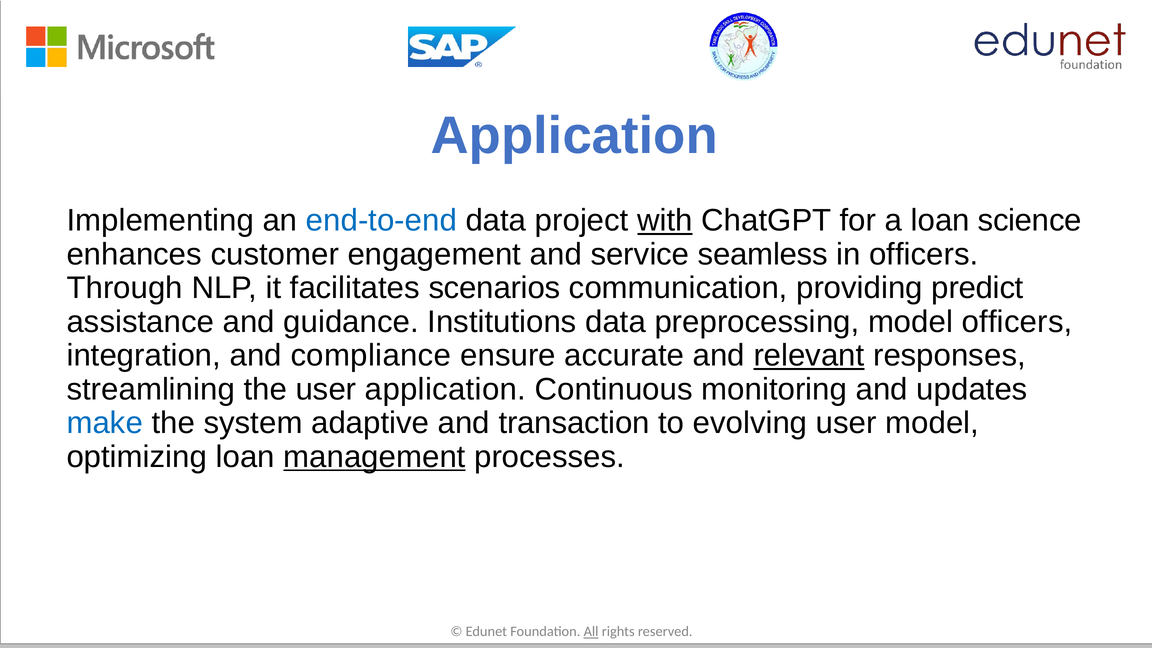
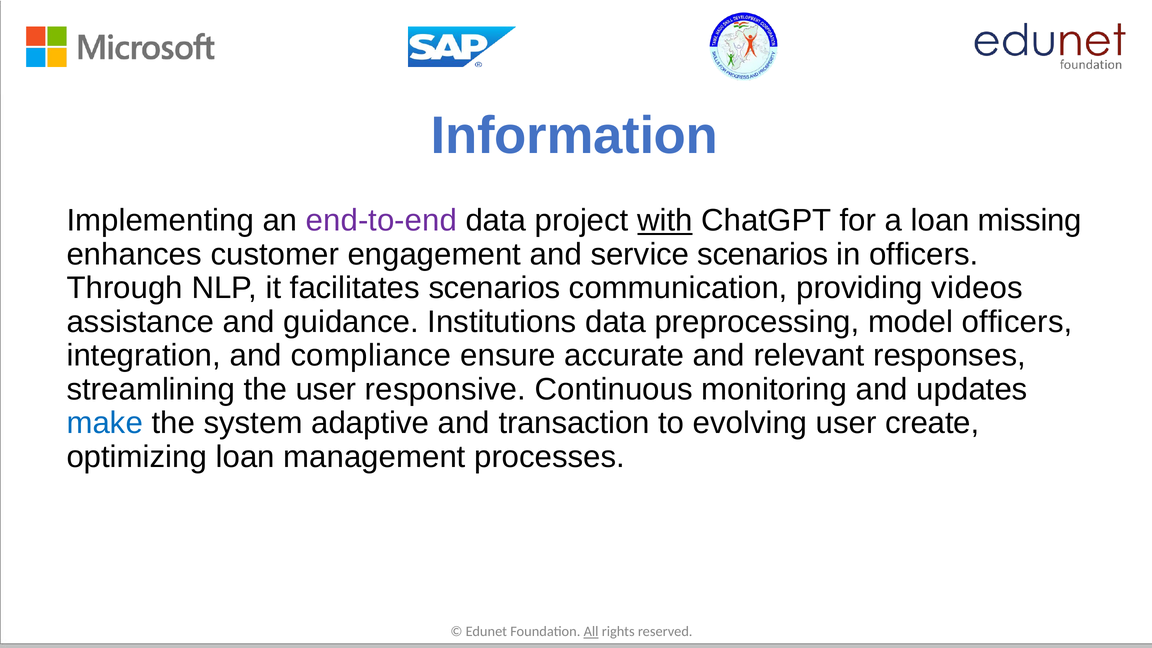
Application: Application -> Information (574, 136)
end-to-end colour: blue -> purple (381, 220)
science: science -> missing (1030, 220)
service seamless: seamless -> scenarios (763, 254)
predict: predict -> videos (977, 288)
relevant underline: present -> none (809, 356)
user application: application -> responsive (446, 389)
user model: model -> create (932, 423)
management underline: present -> none (374, 457)
